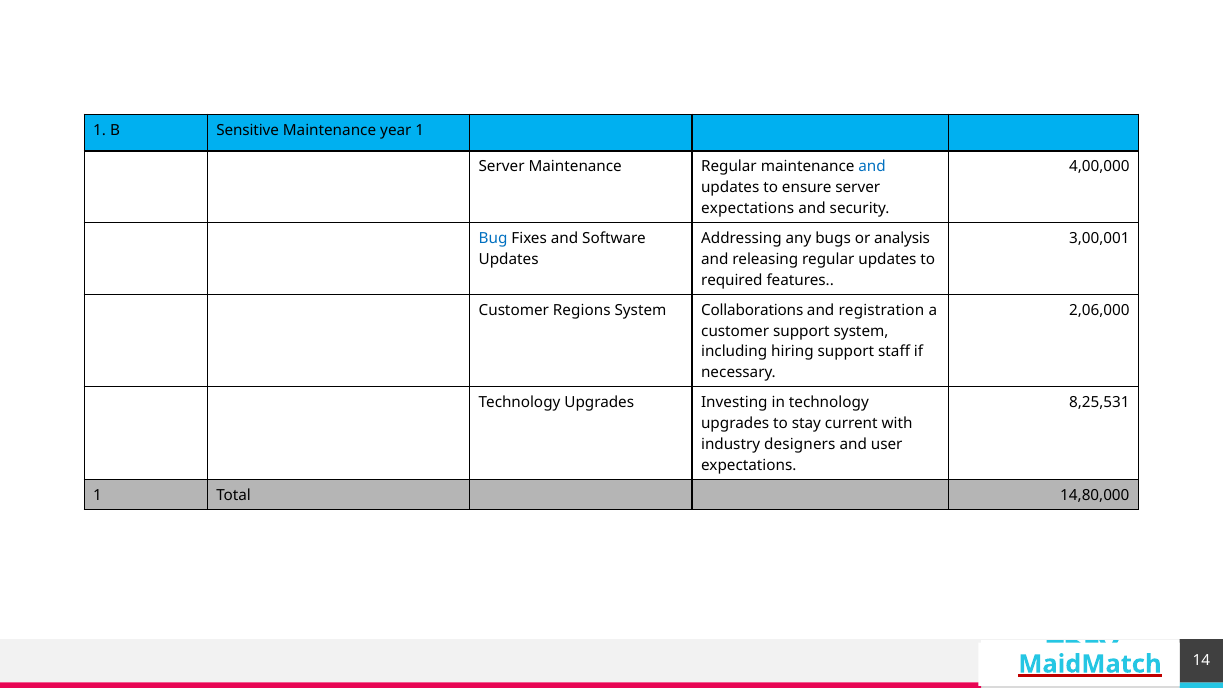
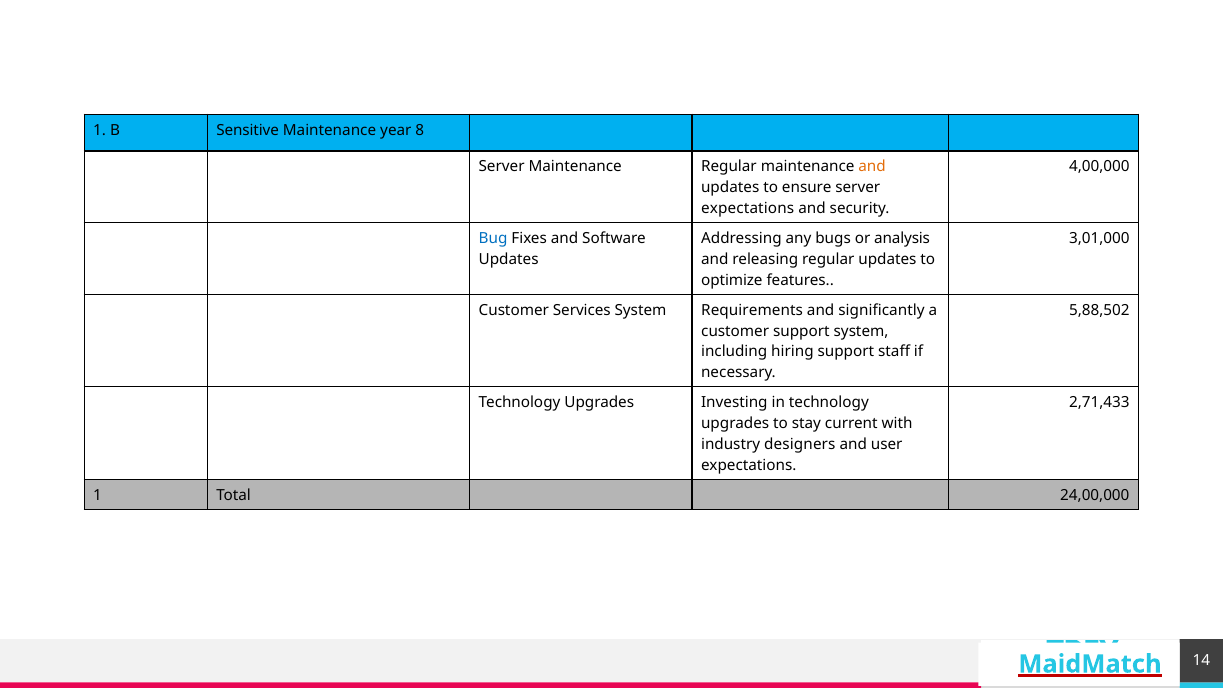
year 1: 1 -> 8 (420, 130)
and colour: blue -> orange (872, 167)
3,00,001: 3,00,001 -> 3,01,000 (1099, 239)
required: required -> optimize (732, 280)
Regions: Regions -> Services (582, 310)
Collaborations: Collaborations -> Requirements (752, 310)
registration: registration -> significantly (881, 310)
2,06,000: 2,06,000 -> 5,88,502 (1099, 310)
8,25,531: 8,25,531 -> 2,71,433 (1099, 403)
14,80,000: 14,80,000 -> 24,00,000 (1095, 495)
